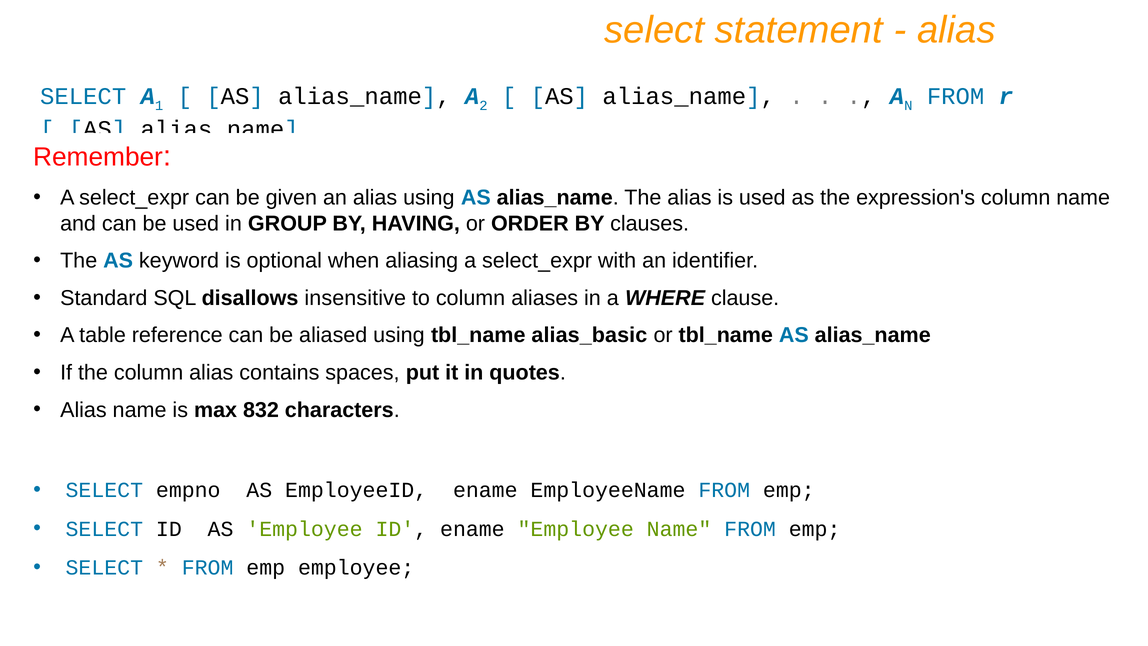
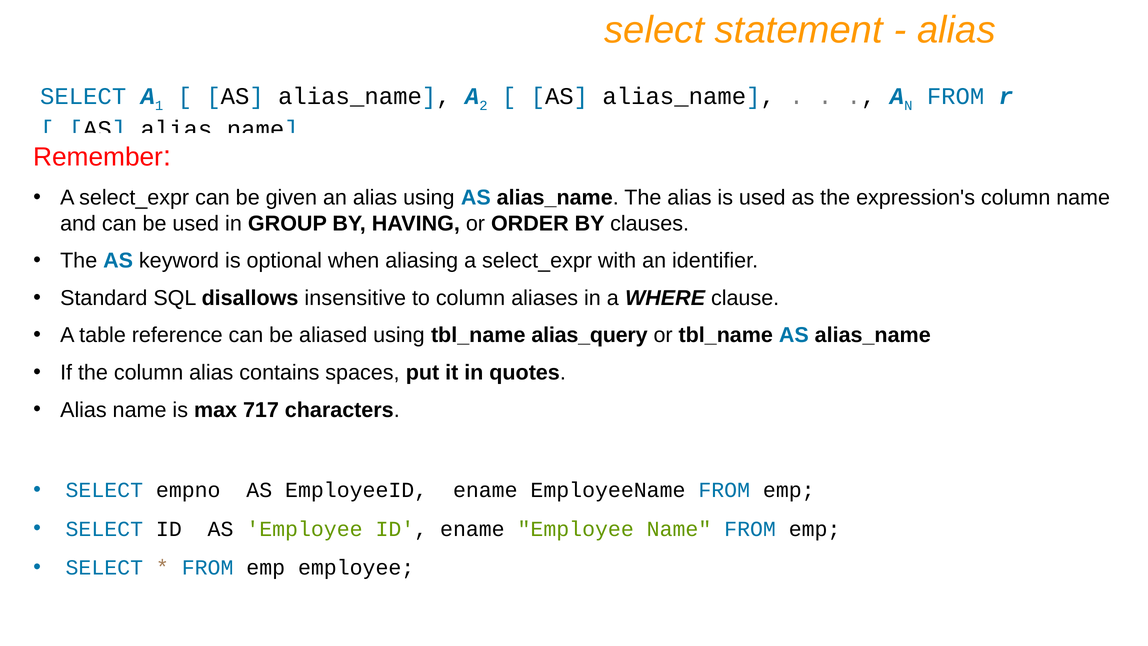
alias_basic: alias_basic -> alias_query (590, 335)
832: 832 -> 717 (261, 410)
